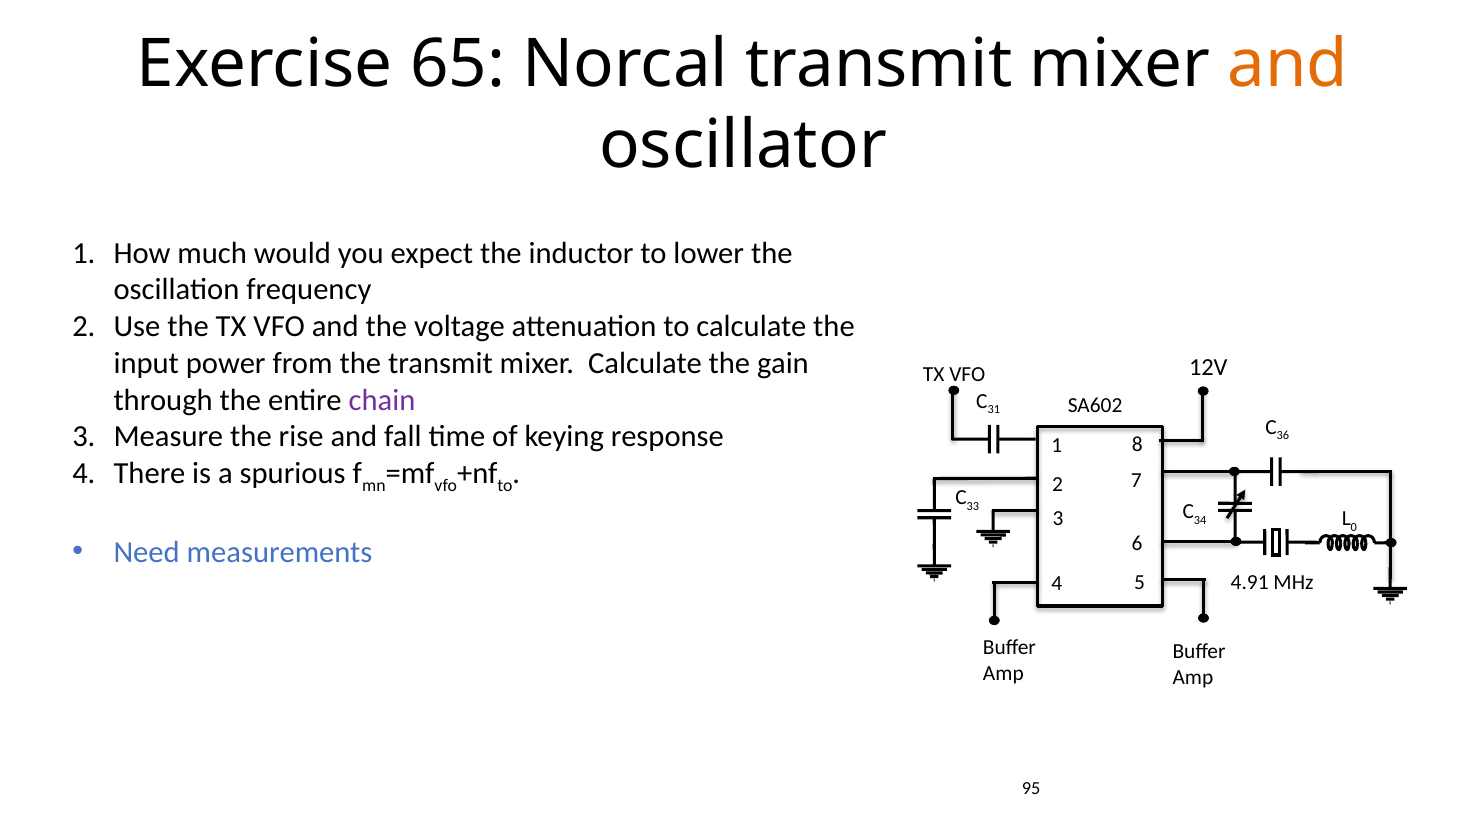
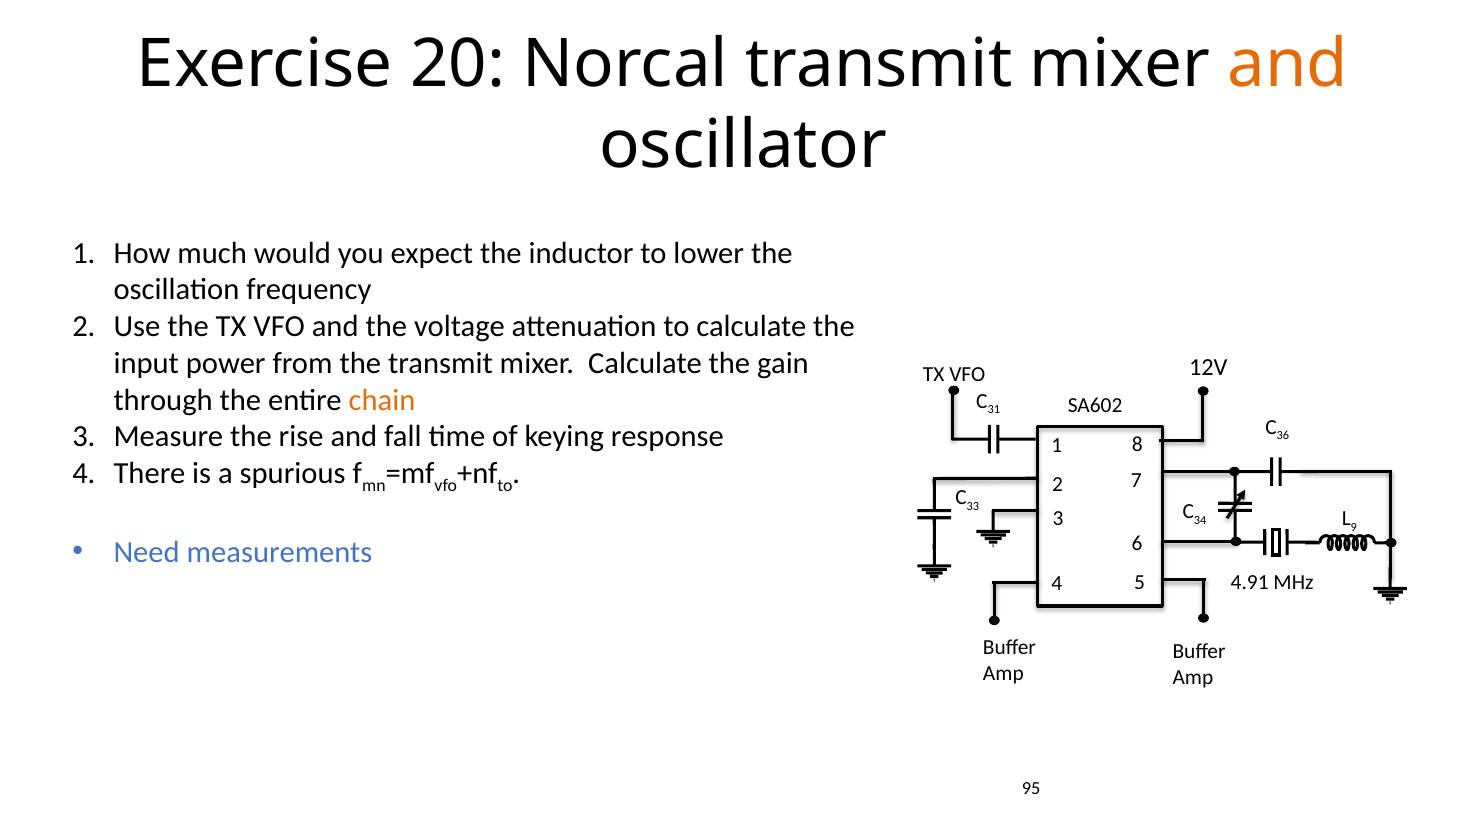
65: 65 -> 20 (458, 65)
chain colour: purple -> orange (382, 400)
0: 0 -> 9 (1354, 527)
